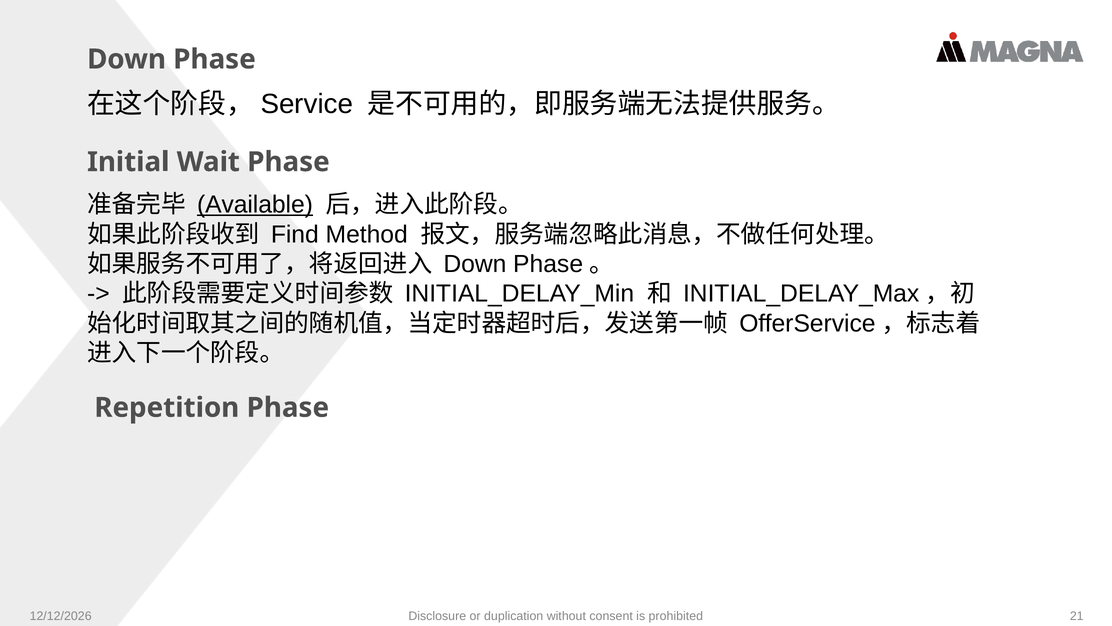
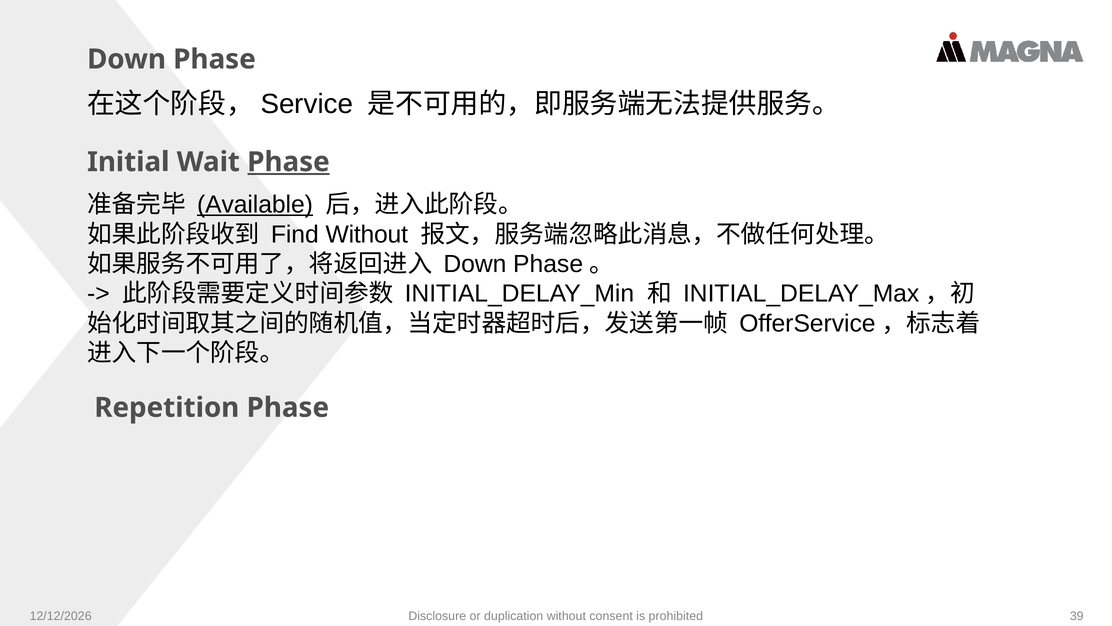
Phase underline: none -> present (288, 162)
Find Method: Method -> Without (367, 234)
21: 21 -> 39 (1077, 615)
